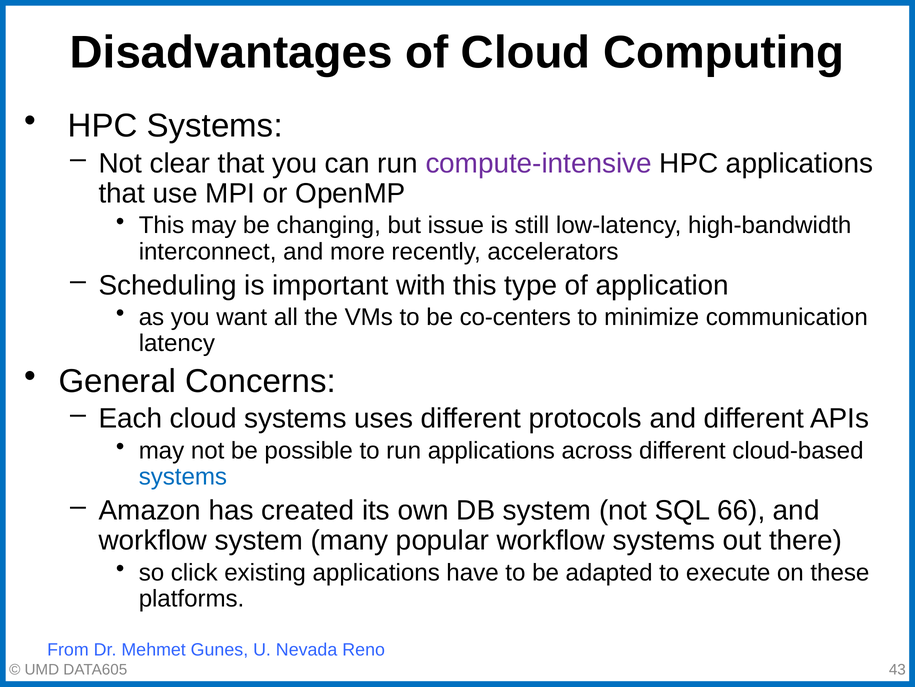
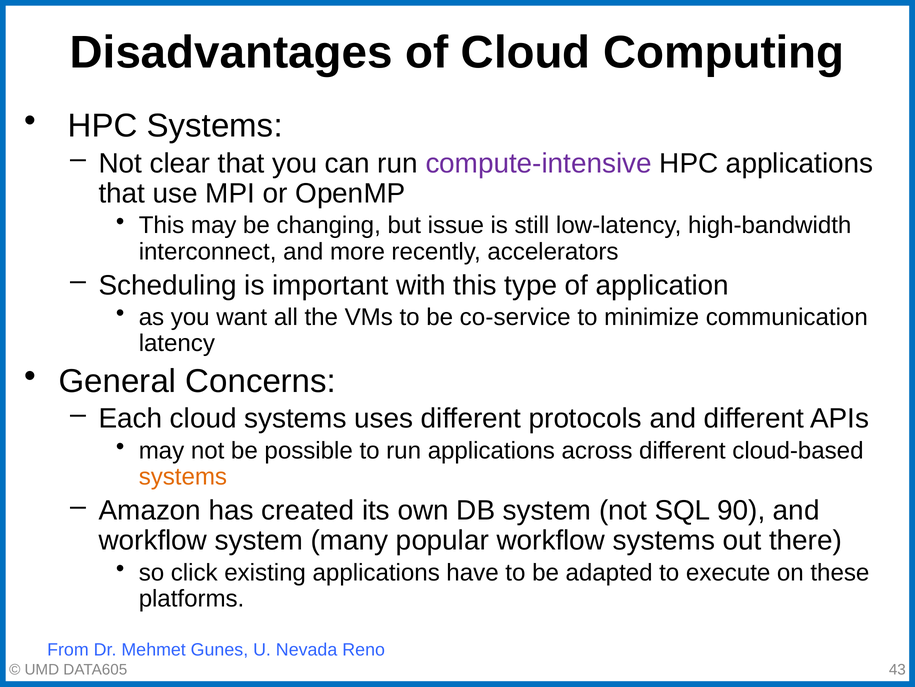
co-centers: co-centers -> co-service (515, 317)
systems colour: blue -> orange (183, 476)
66: 66 -> 90 (741, 510)
